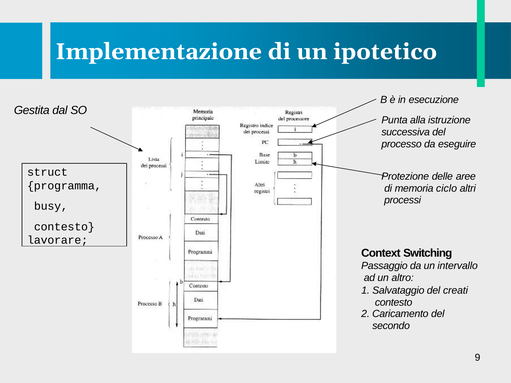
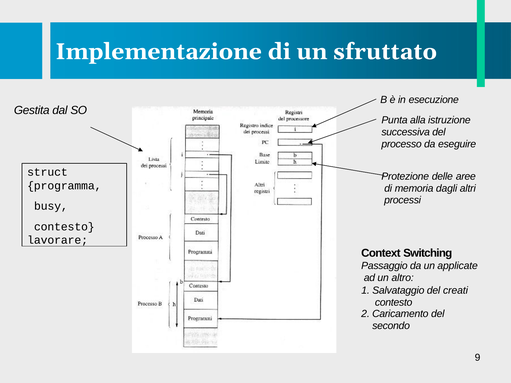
ipotetico: ipotetico -> sfruttato (385, 52)
ciclo: ciclo -> dagli (447, 188)
intervallo: intervallo -> applicate (458, 266)
